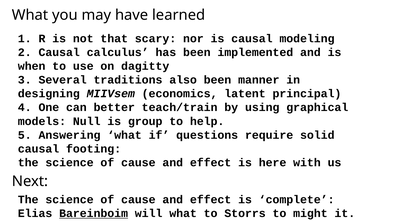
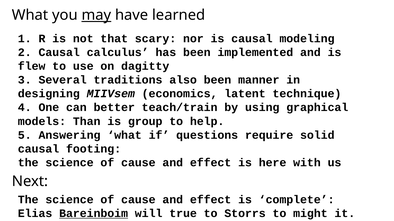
may underline: none -> present (96, 15)
when: when -> flew (32, 66)
principal: principal -> technique (307, 94)
Null: Null -> Than (87, 122)
will what: what -> true (183, 214)
